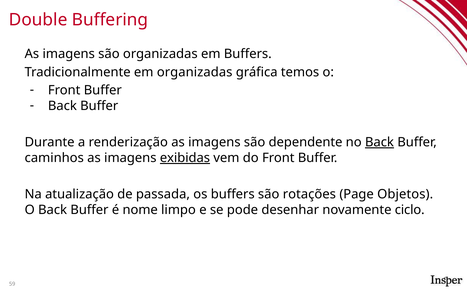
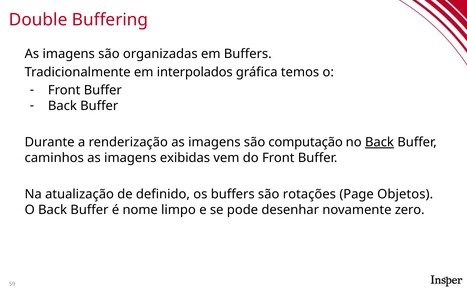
em organizadas: organizadas -> interpolados (195, 72)
dependente: dependente -> computação (306, 142)
exibidas underline: present -> none (185, 158)
passada: passada -> definido (163, 194)
ciclo: ciclo -> zero (410, 210)
